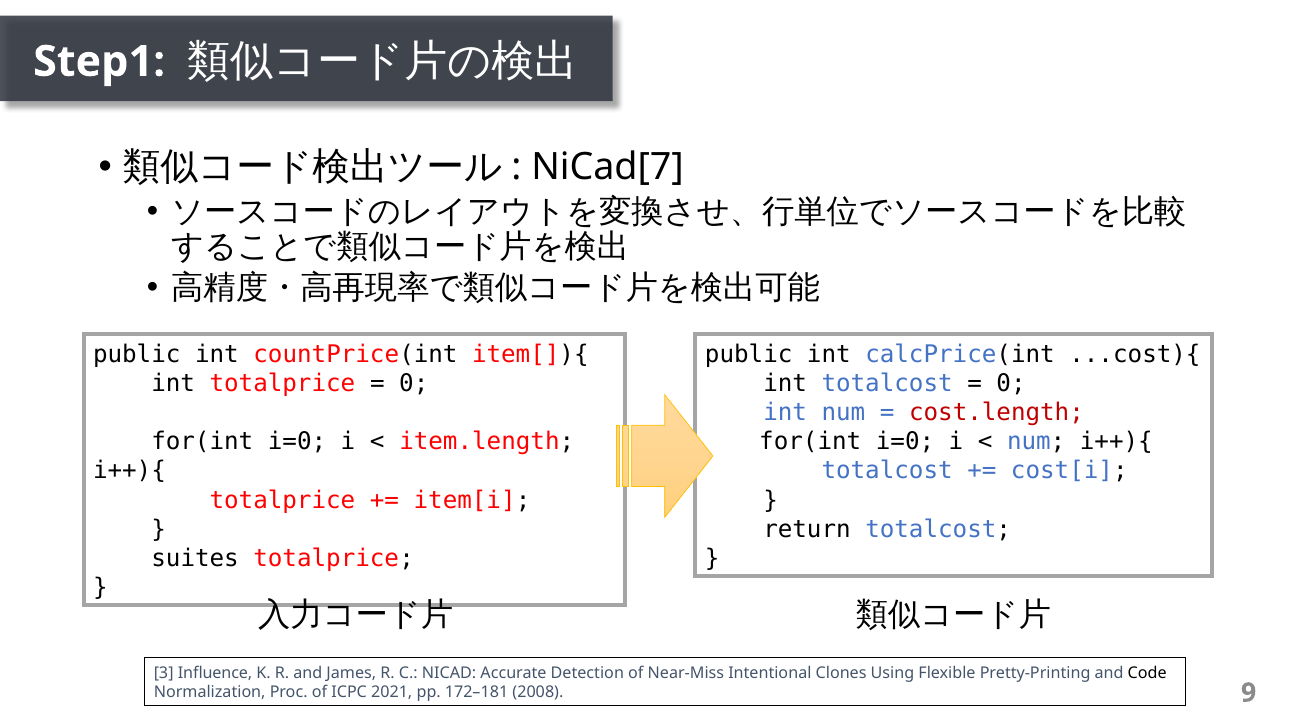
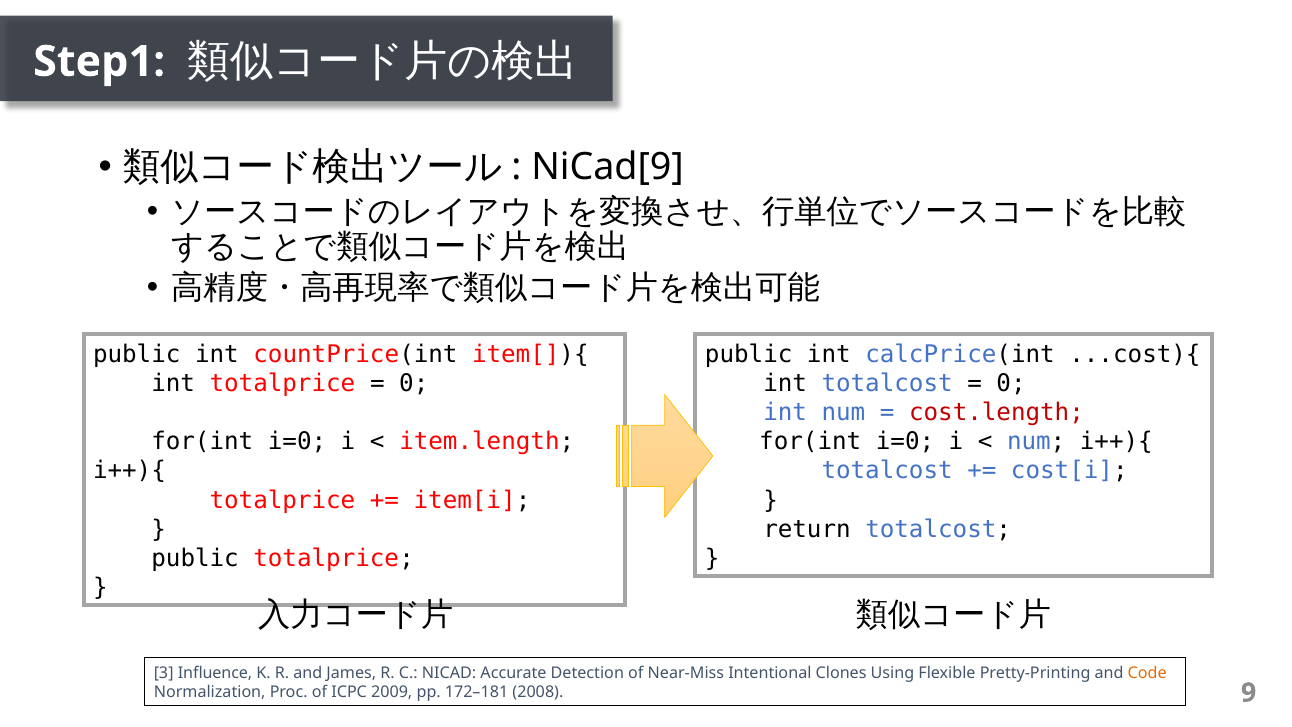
NiCad[7: NiCad[7 -> NiCad[9 (608, 167)
suites: suites -> public (195, 558)
Code colour: black -> orange (1147, 673)
2021: 2021 -> 2009 (392, 692)
